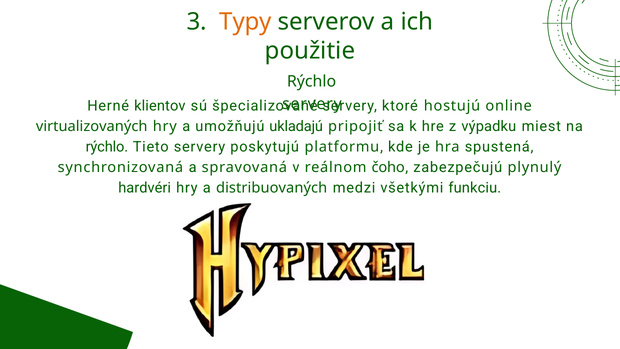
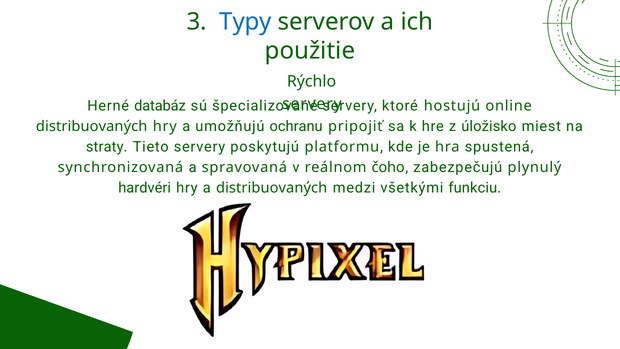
Typy colour: orange -> blue (246, 22)
klientov: klientov -> databáz (160, 106)
virtualizovaných: virtualizovaných -> distribuovaných (92, 126)
ukladajú: ukladajú -> ochranu (296, 126)
výpadku: výpadku -> úložisko (489, 126)
rýchlo: rýchlo -> straty (107, 147)
